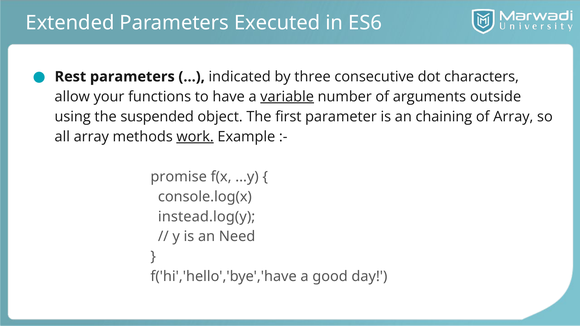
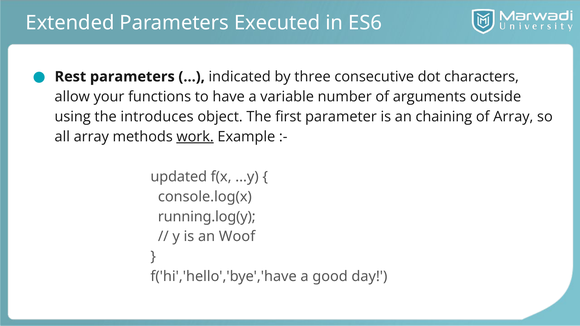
variable underline: present -> none (287, 97)
suspended: suspended -> introduces (157, 117)
promise: promise -> updated (179, 177)
instead.log(y: instead.log(y -> running.log(y (207, 217)
Need: Need -> Woof (237, 237)
